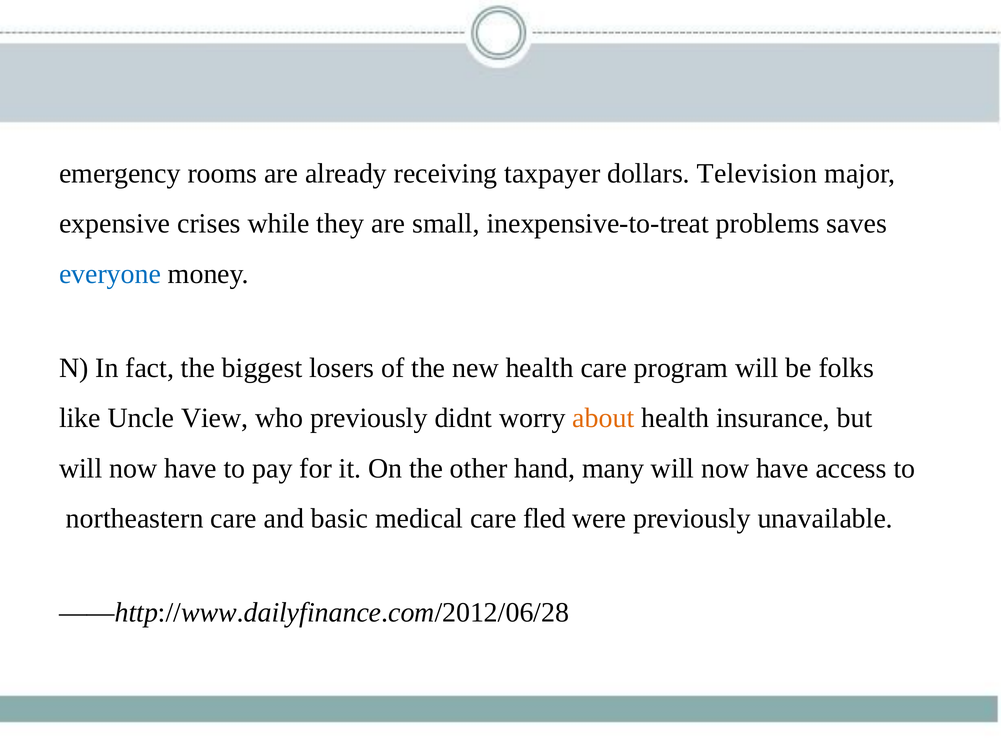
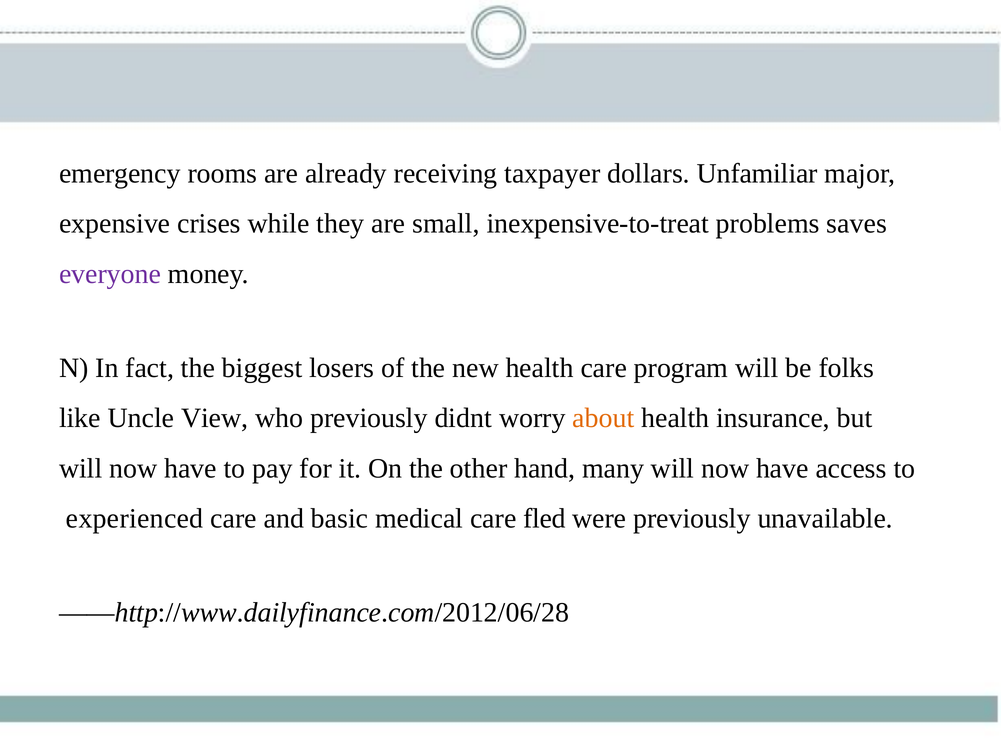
Television: Television -> Unfamiliar (757, 173)
everyone colour: blue -> purple (110, 274)
northeastern: northeastern -> experienced (135, 519)
